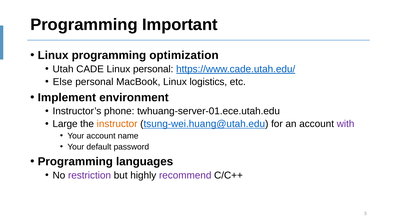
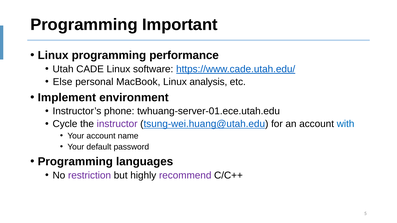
optimization: optimization -> performance (184, 55)
Linux personal: personal -> software (153, 69)
logistics: logistics -> analysis (208, 82)
Large: Large -> Cycle (65, 124)
instructor colour: orange -> purple (117, 124)
with colour: purple -> blue (346, 124)
